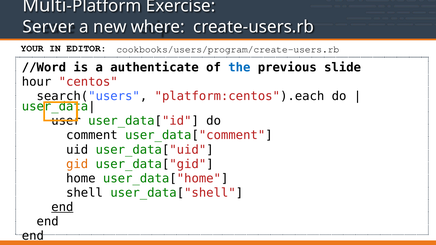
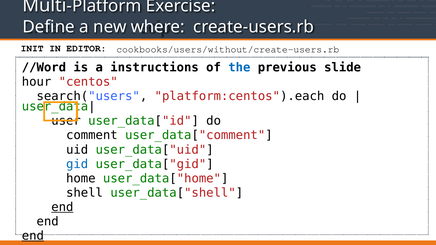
Server: Server -> Define (49, 27)
YOUR: YOUR -> INIT (32, 48)
cookbooks/users/program/create-users.rb: cookbooks/users/program/create-users.rb -> cookbooks/users/without/create-users.rb (228, 49)
authenticate: authenticate -> instructions (155, 68)
gid colour: orange -> blue (77, 164)
end underline: none -> present (33, 236)
